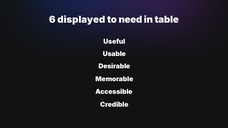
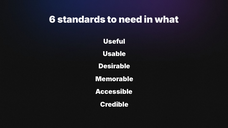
displayed: displayed -> standards (81, 20)
table: table -> what (167, 20)
